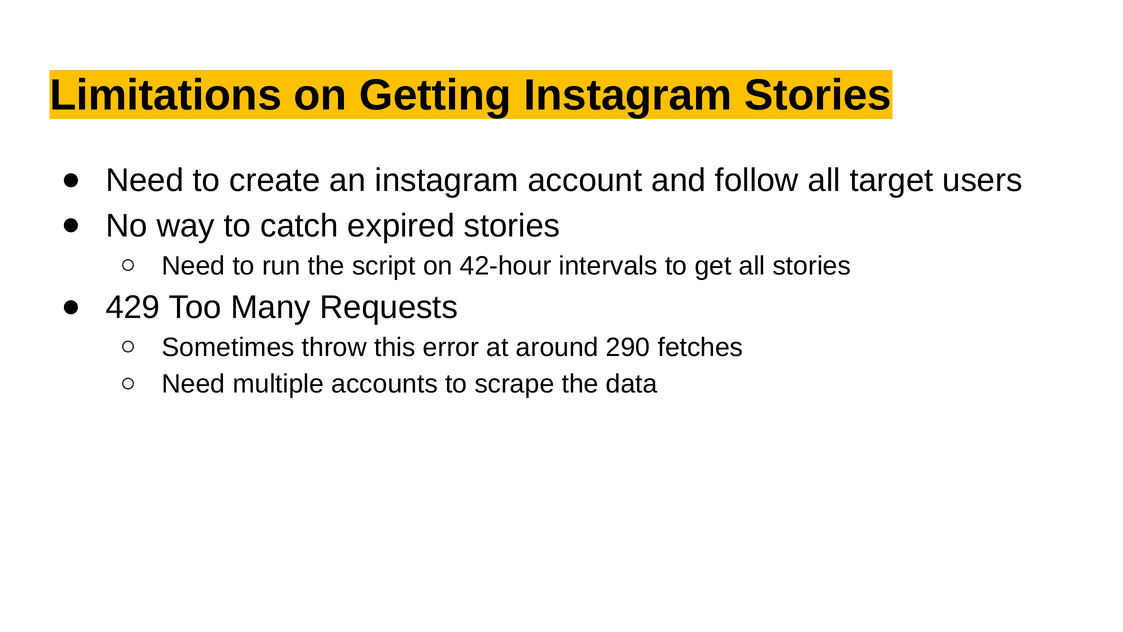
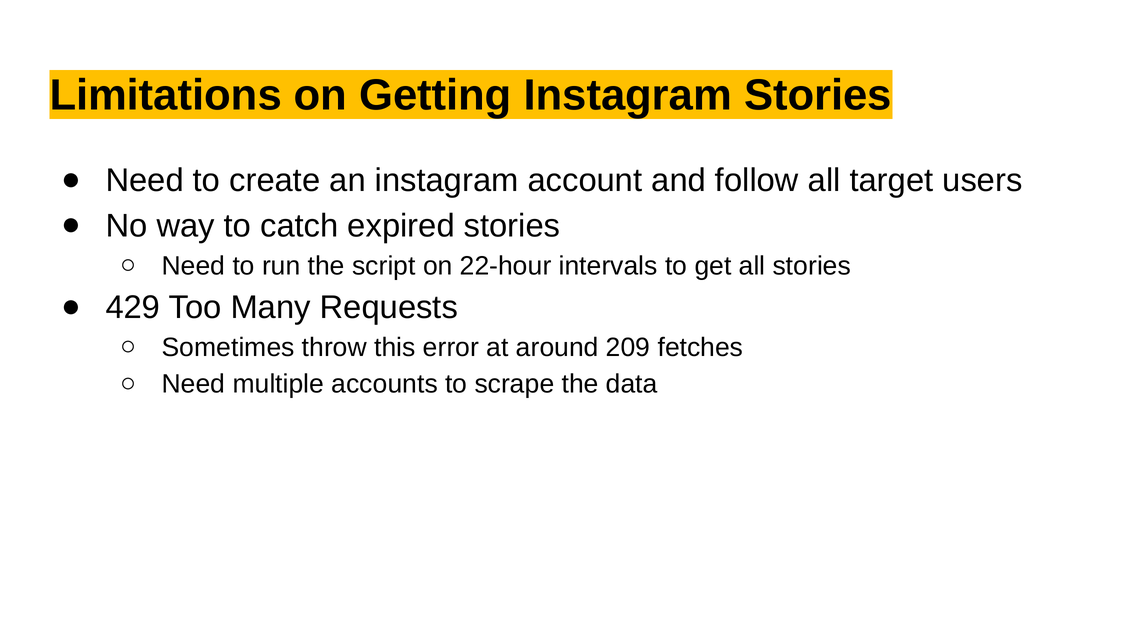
42-hour: 42-hour -> 22-hour (506, 266)
290: 290 -> 209 (628, 347)
